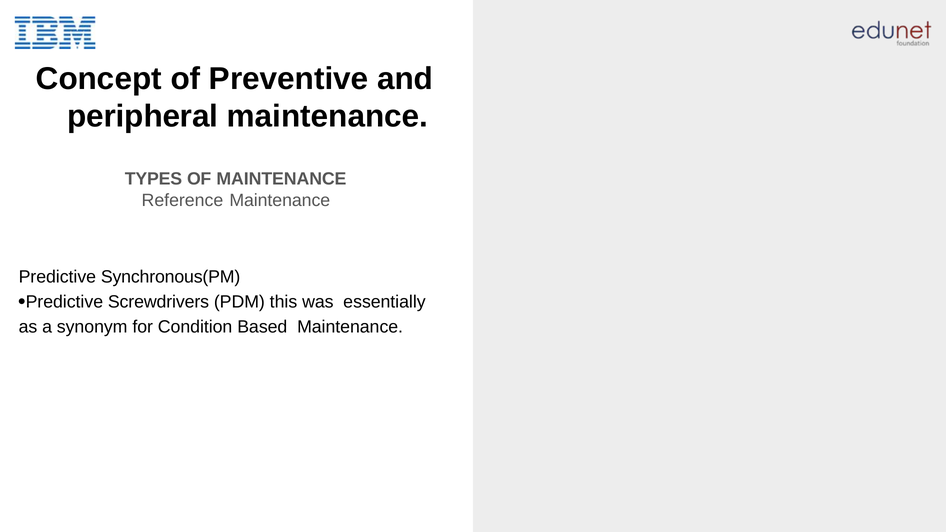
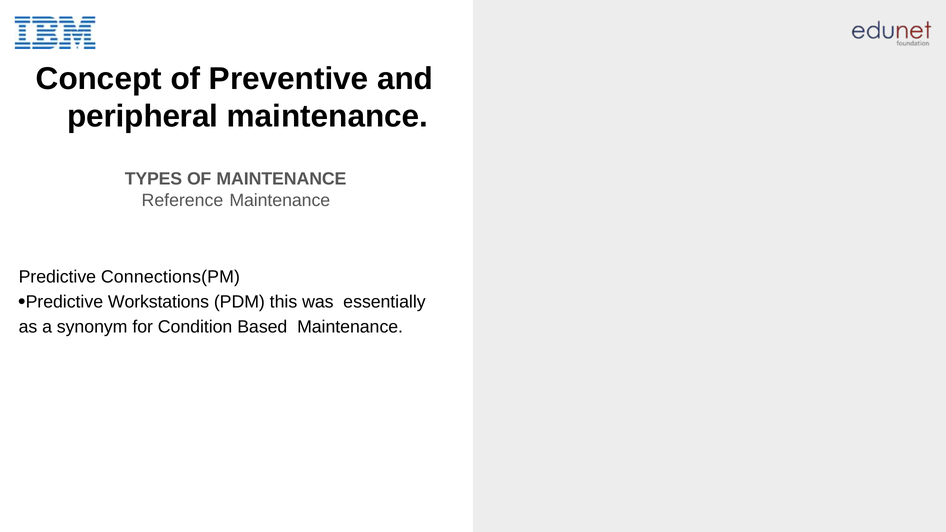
Synchronous(PM: Synchronous(PM -> Connections(PM (170, 277)
Screwdrivers: Screwdrivers -> Workstations (159, 302)
